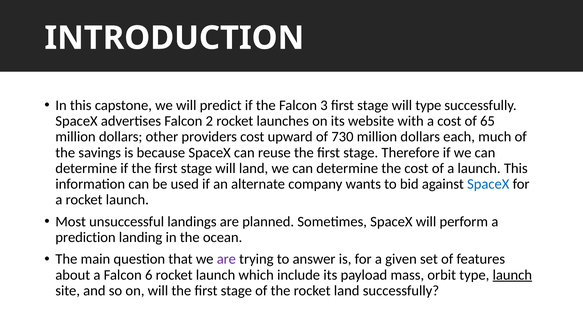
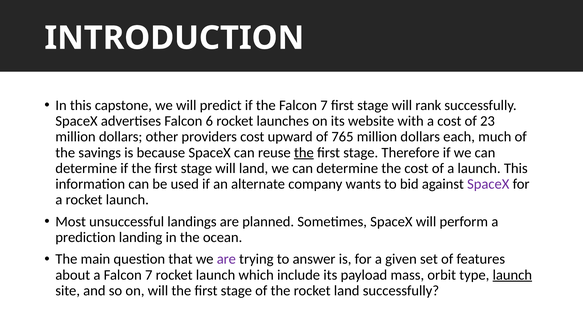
the Falcon 3: 3 -> 7 (324, 105)
will type: type -> rank (428, 105)
2: 2 -> 6 (209, 121)
65: 65 -> 23 (487, 121)
730: 730 -> 765 (342, 137)
the underline: none -> present (304, 153)
SpaceX colour: blue -> purple (488, 184)
a Falcon 6: 6 -> 7 (149, 275)
